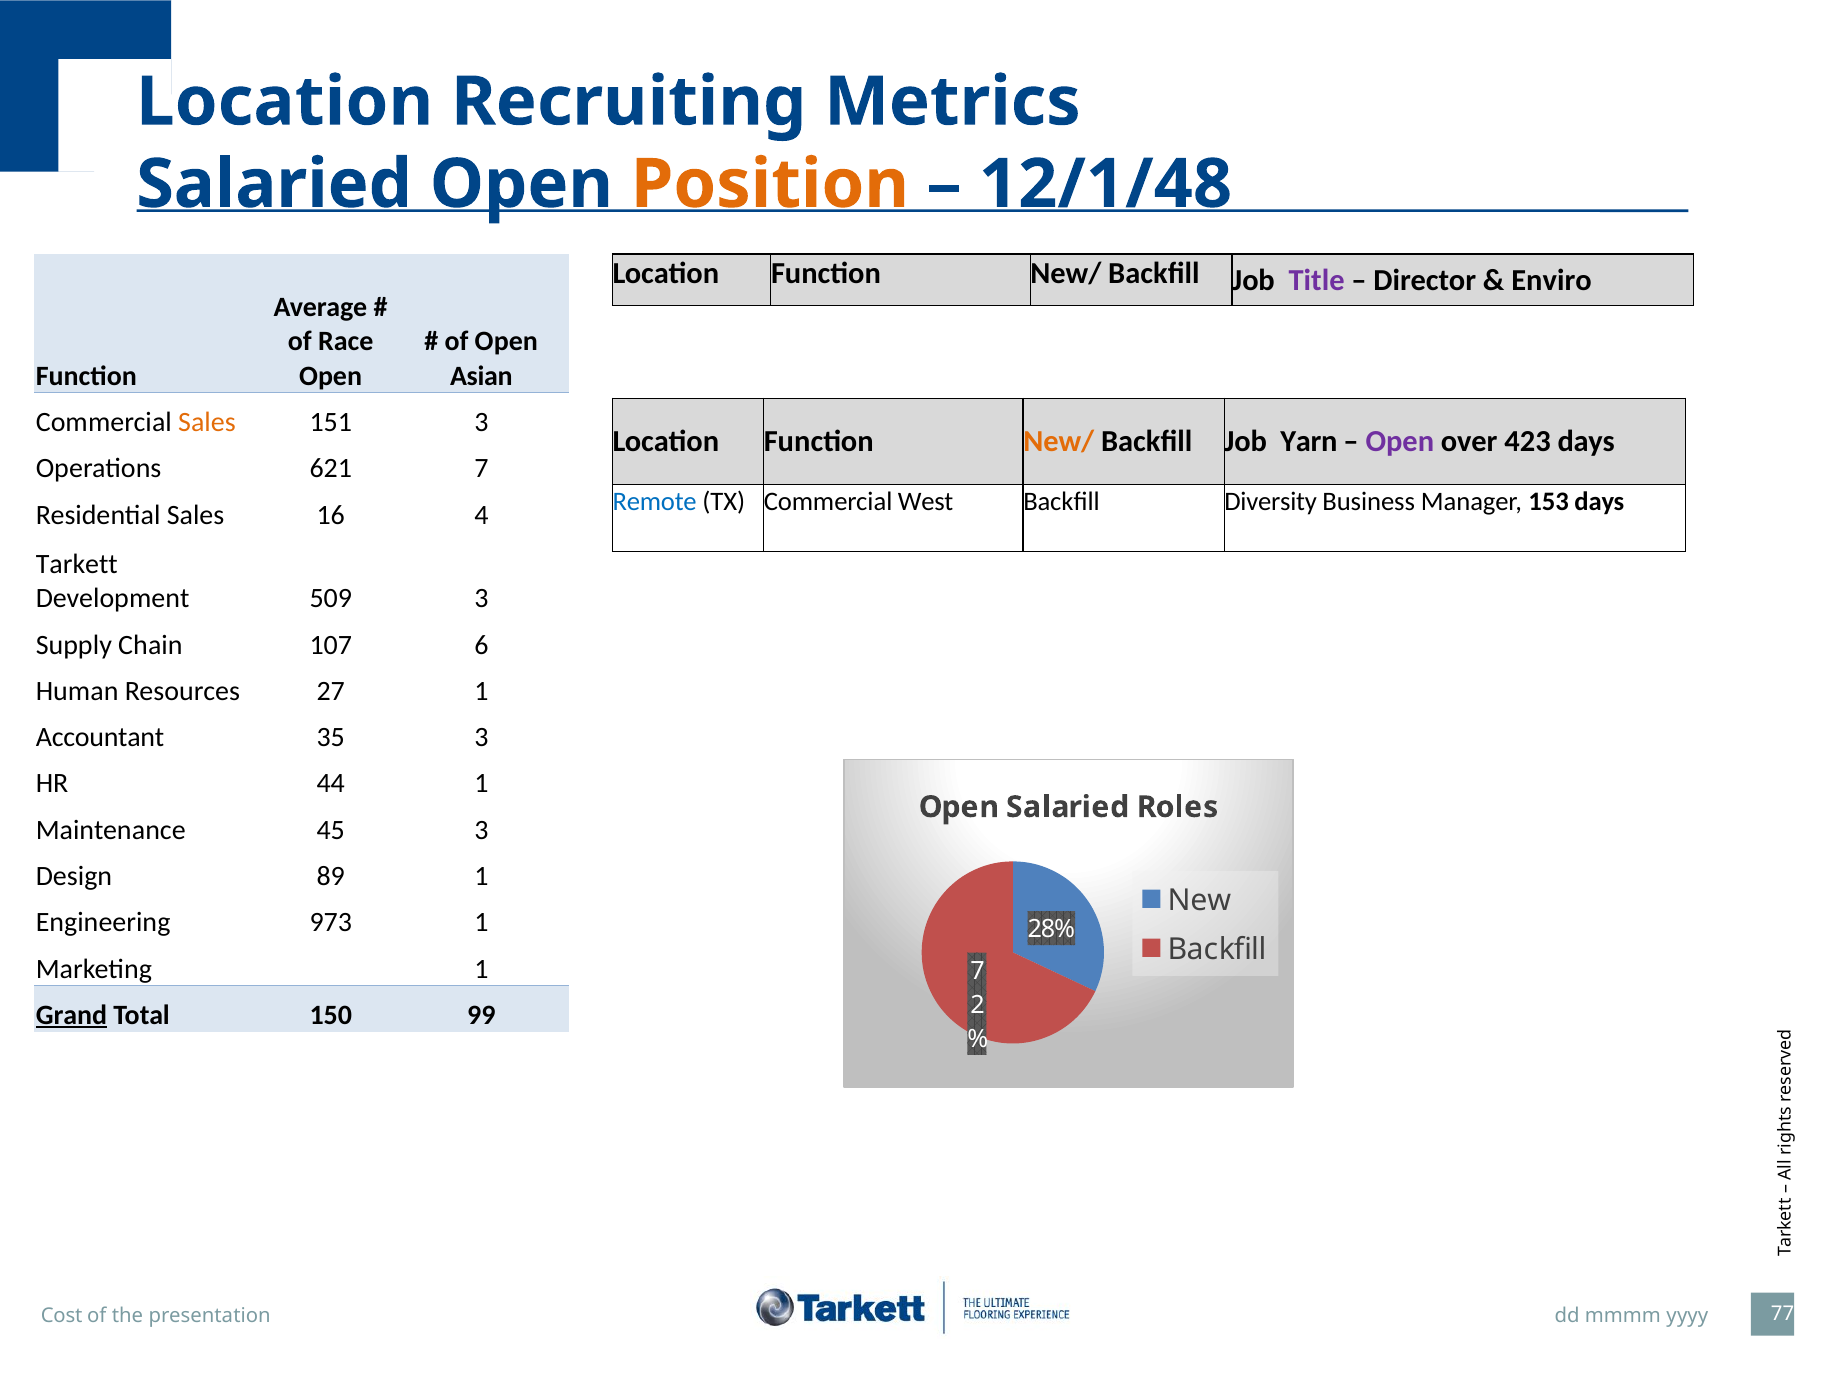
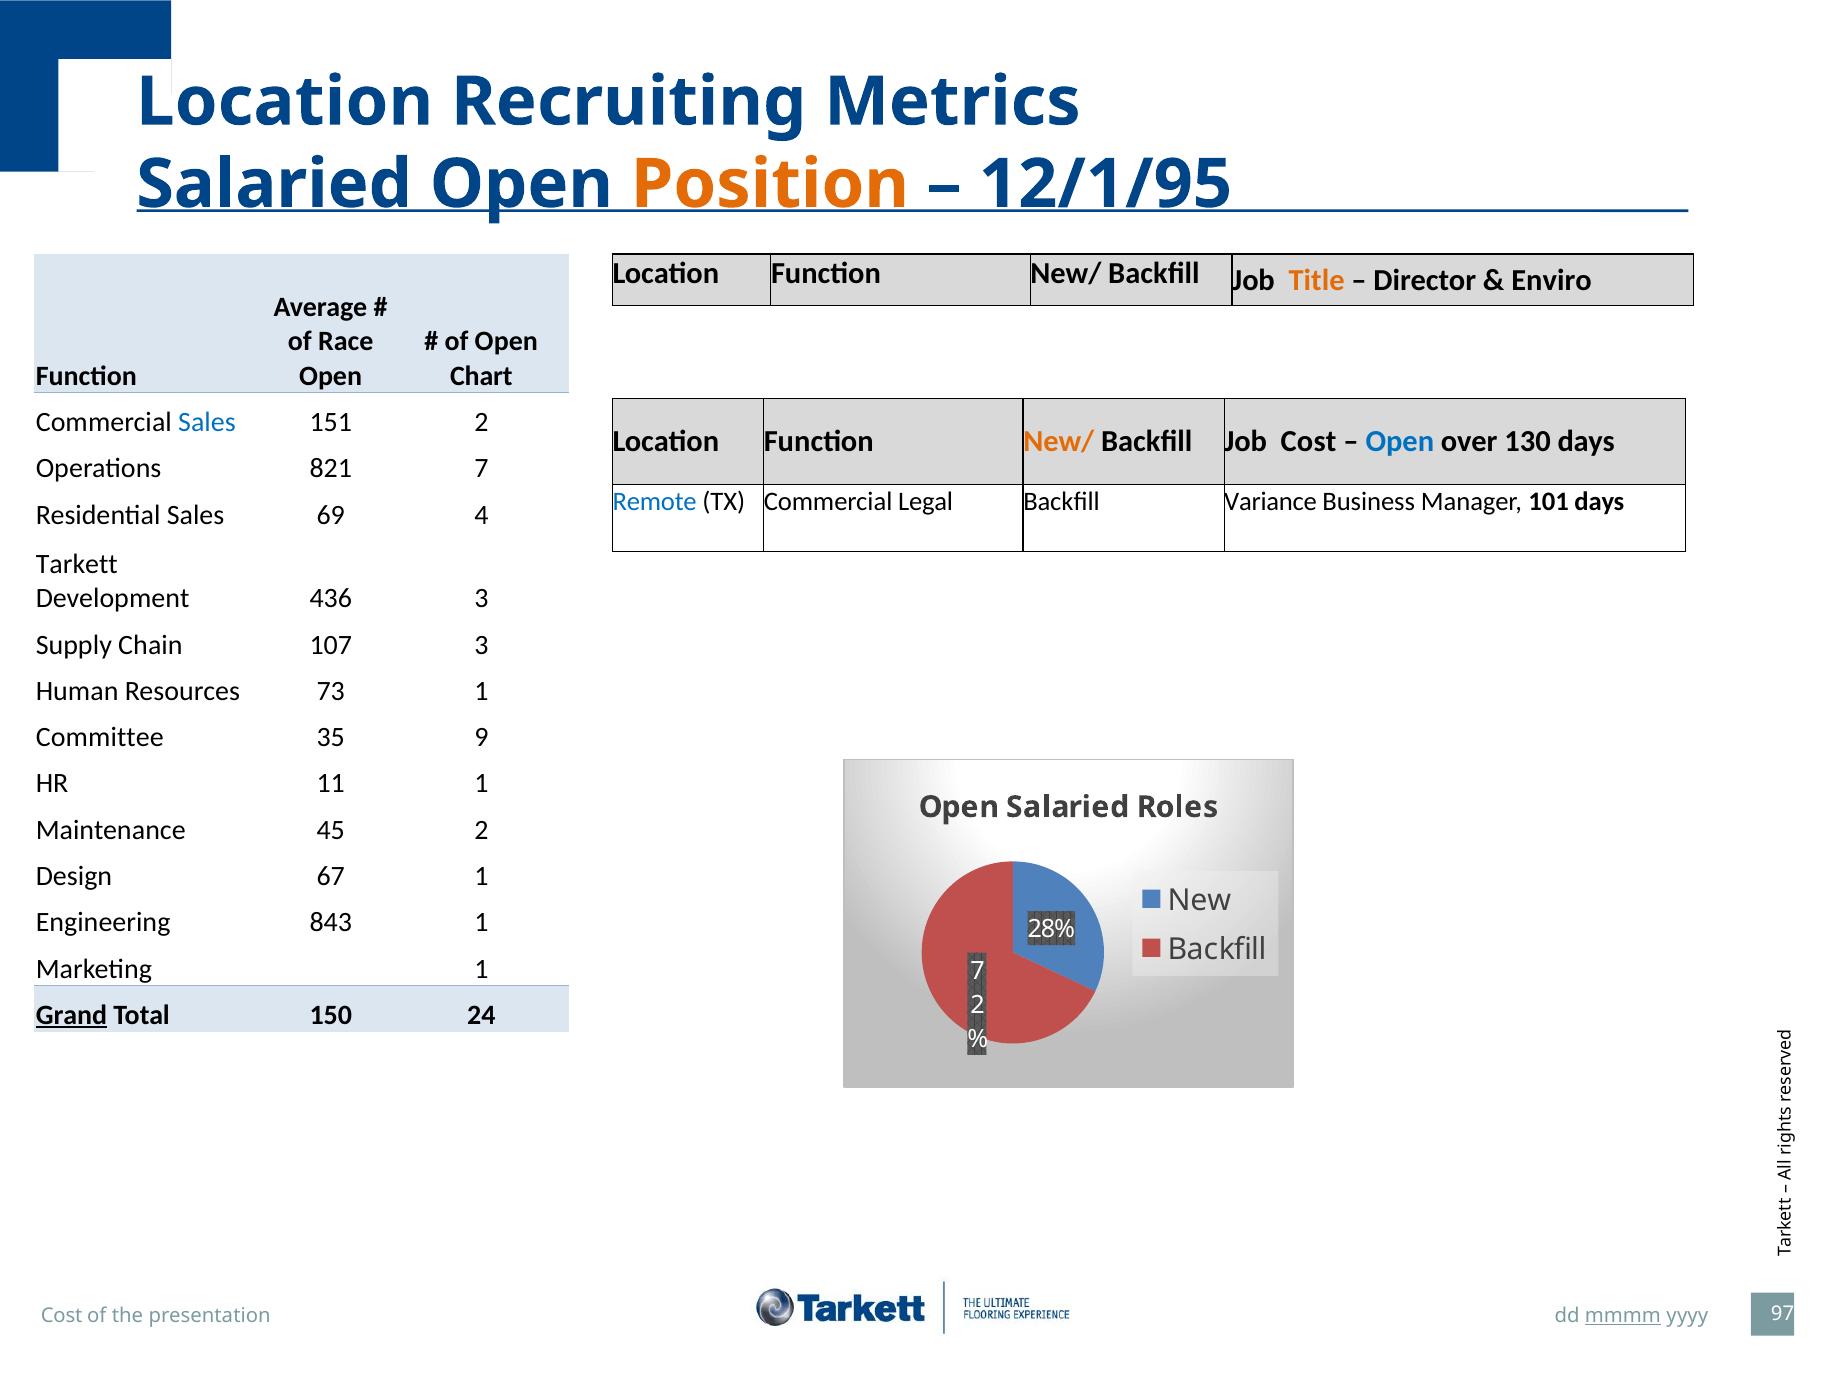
12/1/48: 12/1/48 -> 12/1/95 (1106, 184)
Title colour: purple -> orange (1317, 280)
Asian: Asian -> Chart (481, 376)
Sales colour: orange -> blue (207, 422)
151 3: 3 -> 2 (481, 422)
Job Yarn: Yarn -> Cost (1309, 442)
Open colour: purple -> blue (1400, 442)
423: 423 -> 130 (1528, 442)
621: 621 -> 821 (331, 468)
West: West -> Legal (926, 501)
Diversity: Diversity -> Variance (1271, 501)
153: 153 -> 101 (1549, 501)
16: 16 -> 69 (331, 515)
509: 509 -> 436 (331, 598)
107 6: 6 -> 3 (481, 645)
27: 27 -> 73 (331, 691)
Accountant: Accountant -> Committee (100, 737)
35 3: 3 -> 9 (481, 737)
44: 44 -> 11 (331, 783)
45 3: 3 -> 2 (481, 830)
89: 89 -> 67 (331, 876)
973: 973 -> 843 (331, 922)
99: 99 -> 24 (481, 1015)
mmmm underline: none -> present (1623, 1315)
77: 77 -> 97 (1783, 1313)
